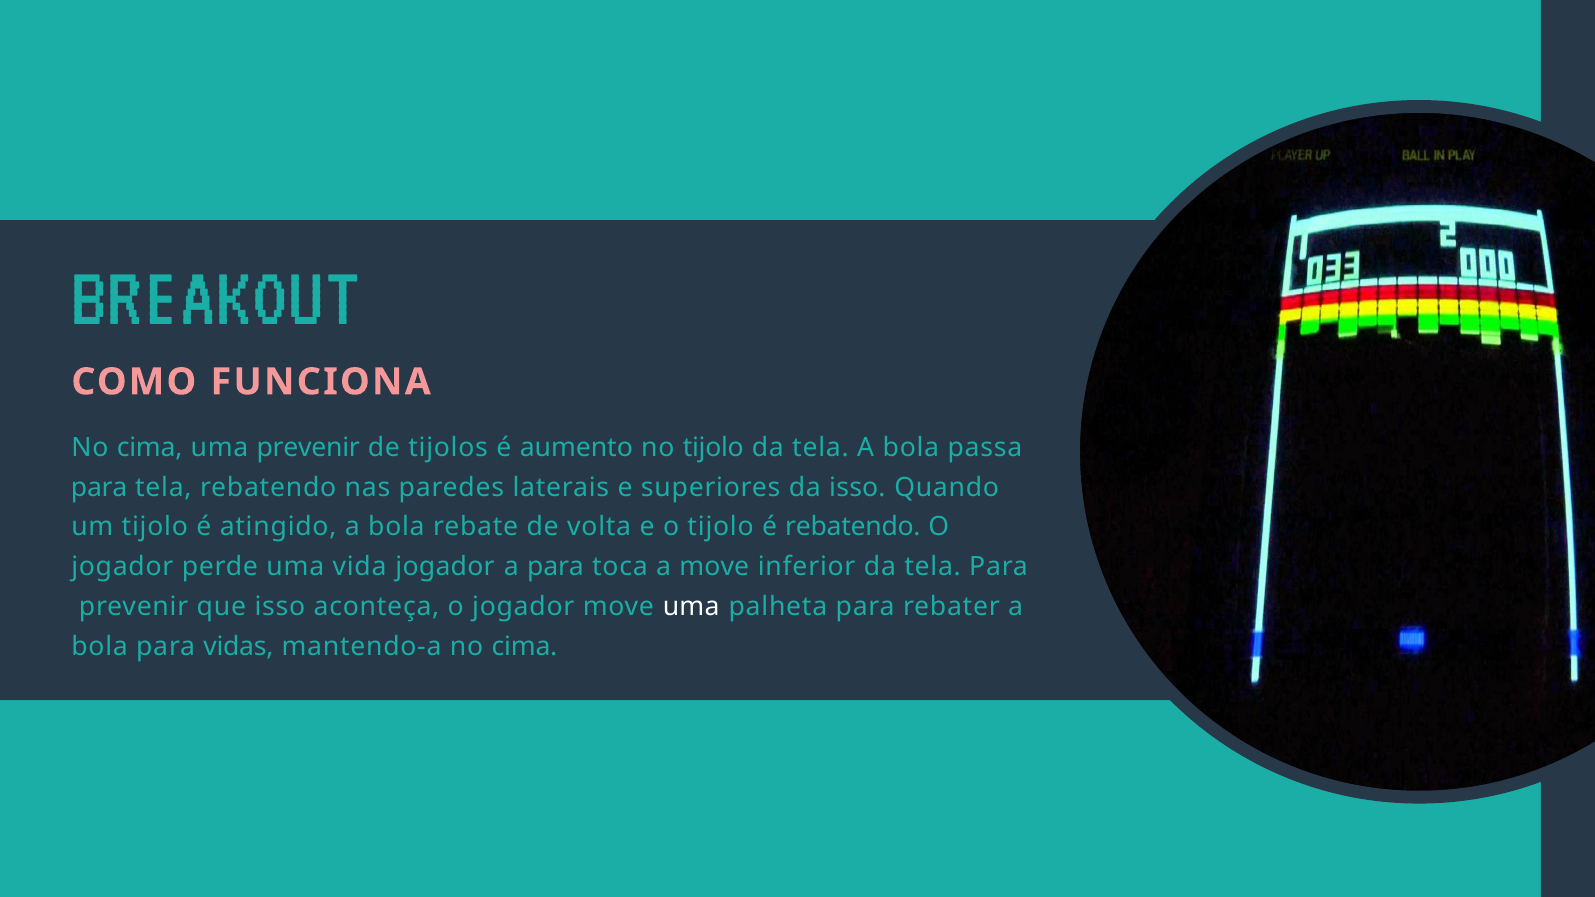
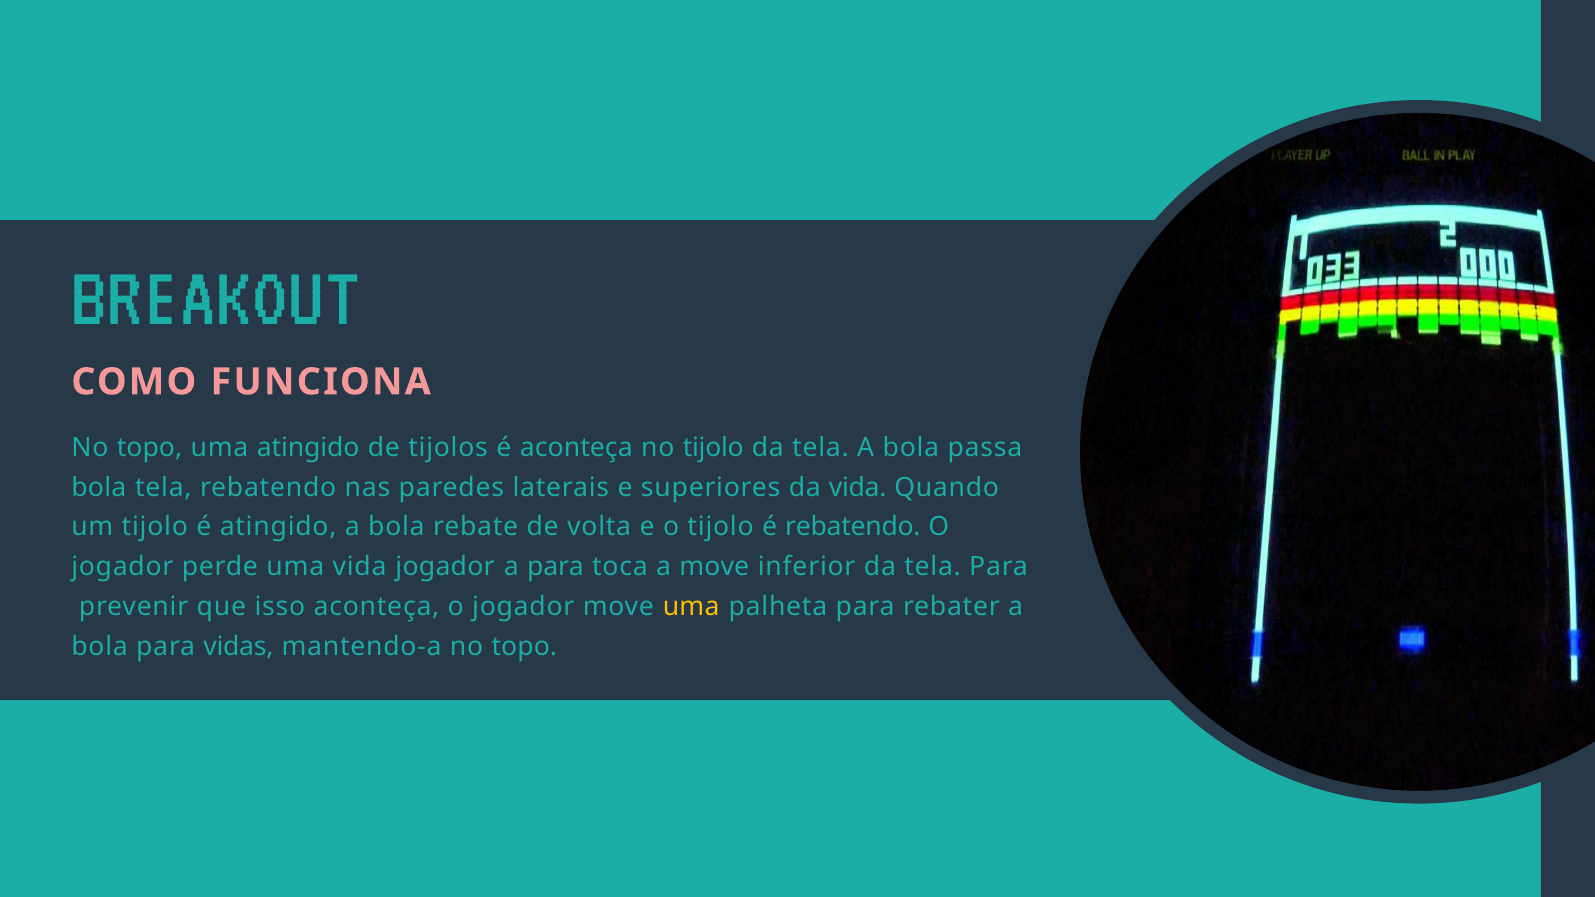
cima: cima -> topo (149, 448)
uma prevenir: prevenir -> atingido (308, 448)
é aumento: aumento -> aconteça (576, 448)
para: para -> bola (99, 487)
da isso: isso -> vida (858, 487)
uma colour: white -> yellow (691, 607)
mantendo-a no cima: cima -> topo (524, 647)
